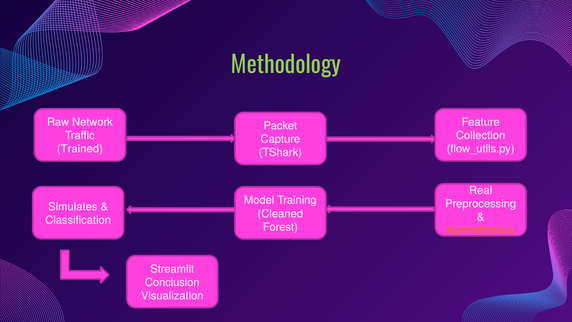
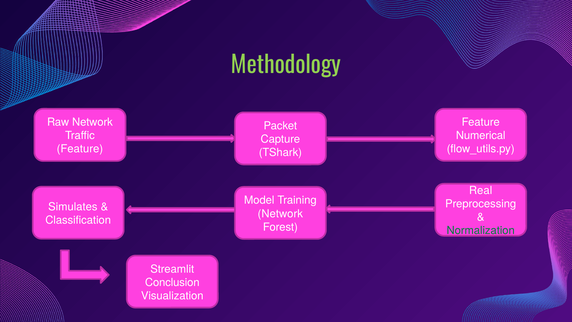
Collection: Collection -> Numerical (481, 135)
Trained: Trained -> Feature (80, 149)
Cleaned: Cleaned -> Network (280, 214)
Normalization colour: orange -> green (481, 230)
